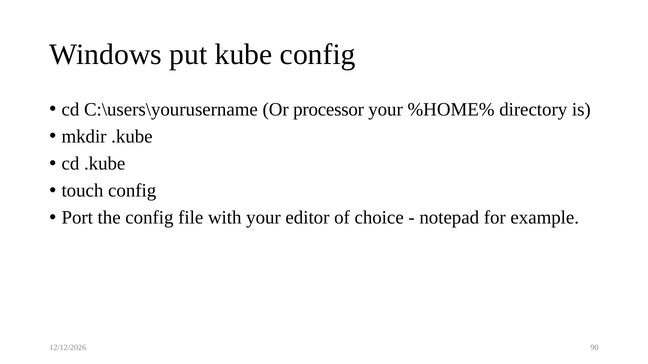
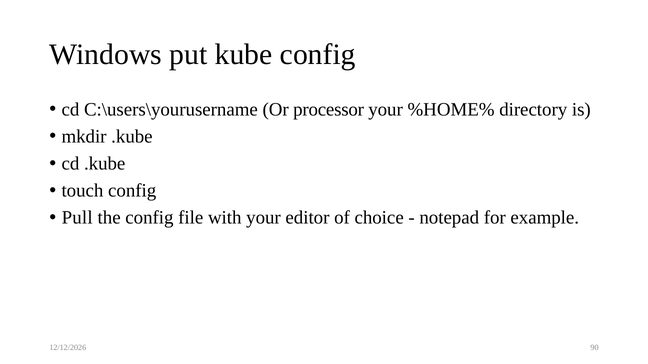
Port: Port -> Pull (77, 218)
